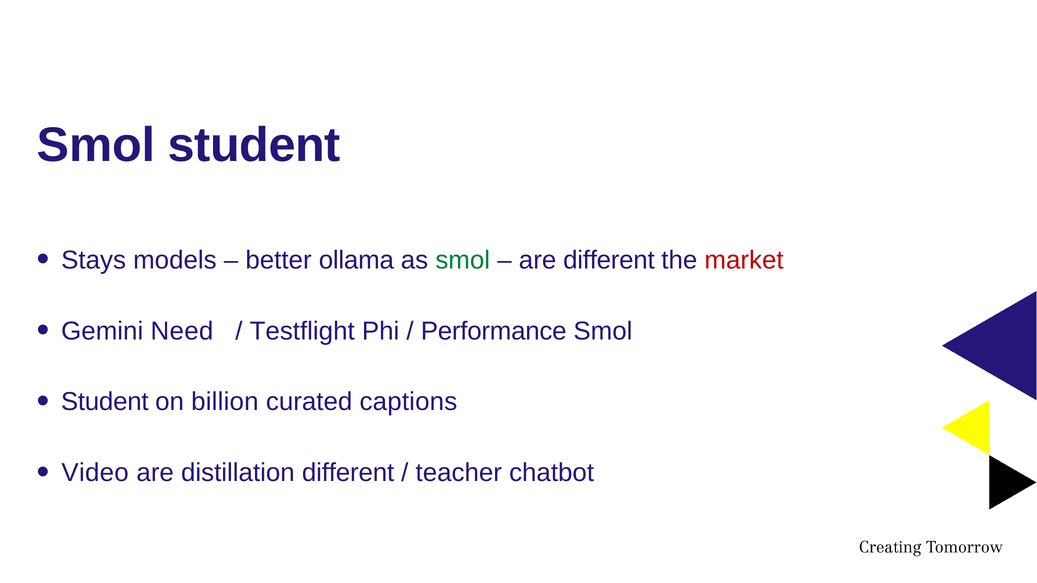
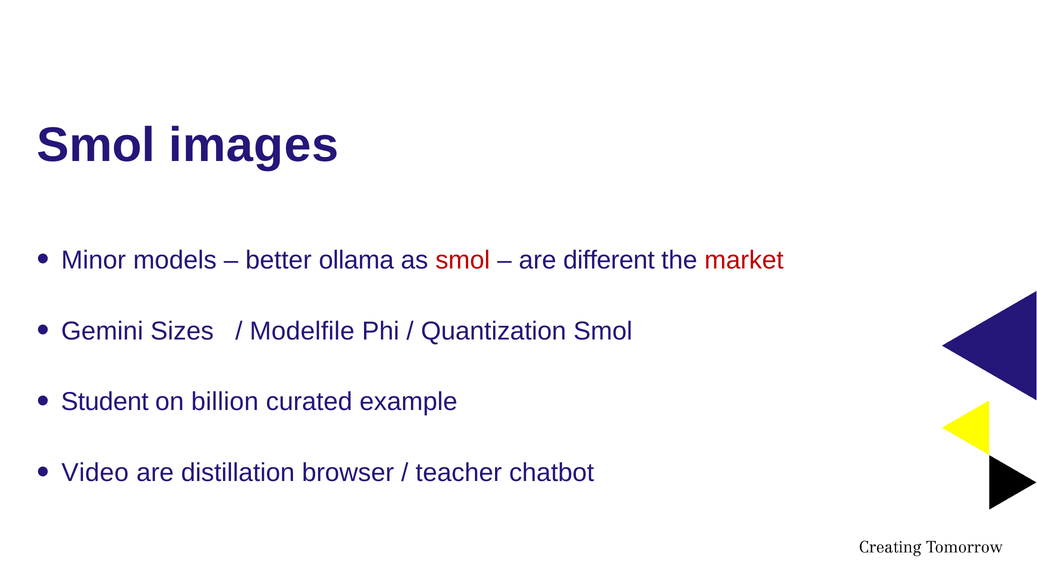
Smol student: student -> images (254, 145)
Stays: Stays -> Minor (94, 260)
smol colour: green -> red (463, 260)
Need: Need -> Sizes (182, 331)
Testflight: Testflight -> Modelfile (302, 331)
Performance: Performance -> Quantization (494, 331)
captions: captions -> example (409, 402)
distillation different: different -> browser (348, 473)
